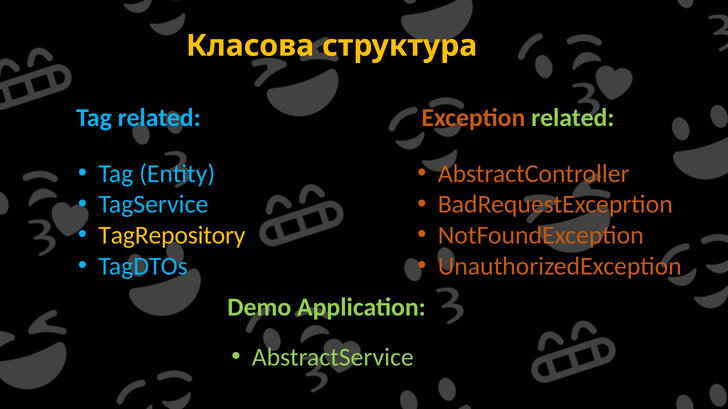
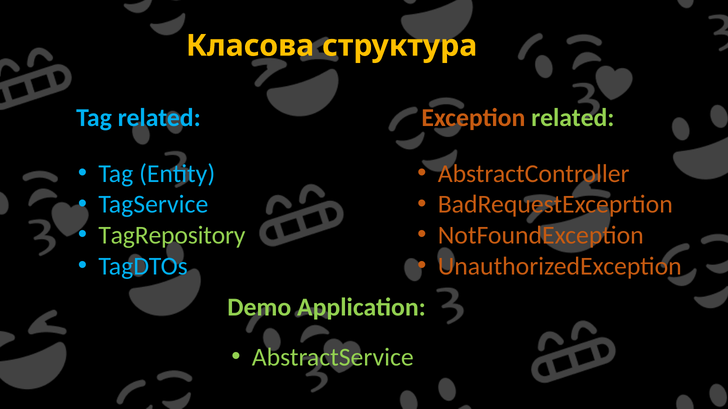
TagRepository colour: yellow -> light green (172, 236)
